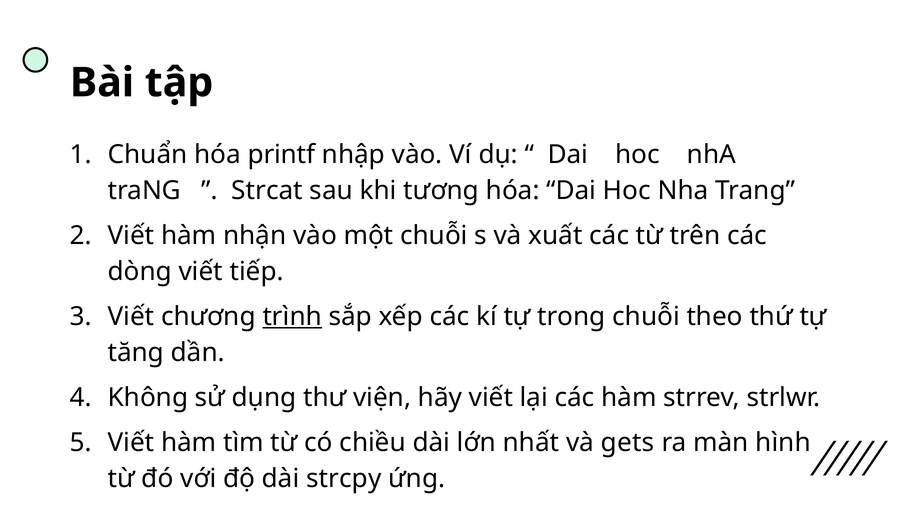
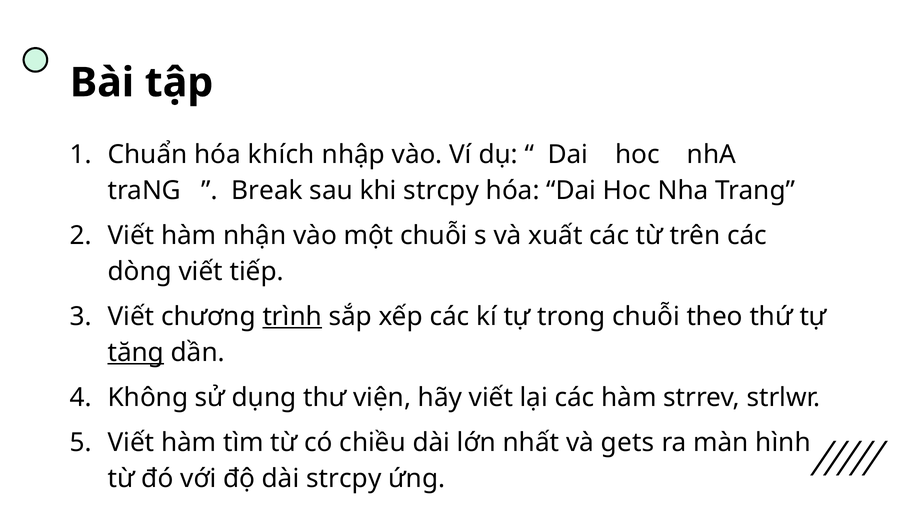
printf: printf -> khích (281, 155)
Strcat: Strcat -> Break (267, 190)
khi tương: tương -> strcpy (441, 190)
tăng underline: none -> present (136, 353)
